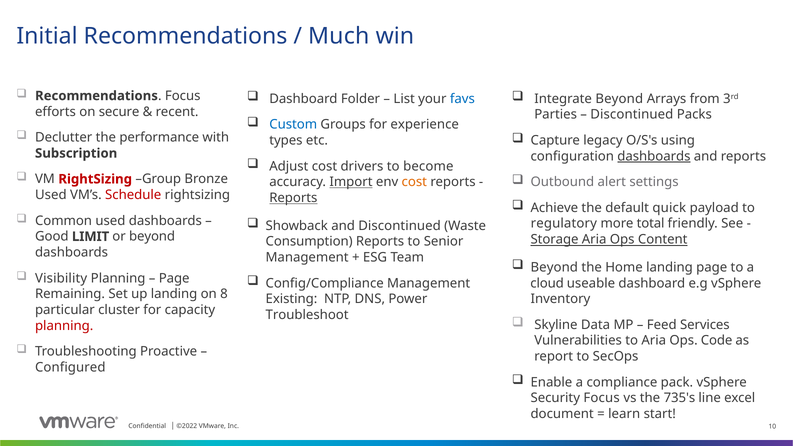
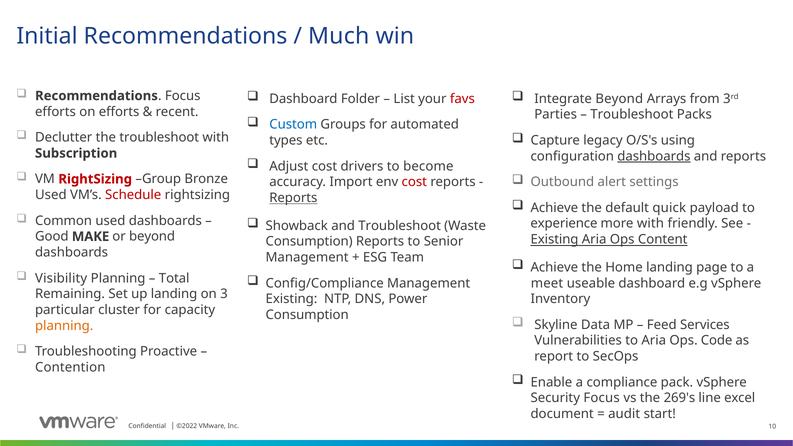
favs colour: blue -> red (462, 99)
on secure: secure -> efforts (119, 112)
Discontinued: Discontinued -> Troubleshoot (632, 115)
experience: experience -> automated (425, 125)
the performance: performance -> troubleshoot (159, 138)
Import underline: present -> none (351, 182)
cost colour: orange -> red (414, 182)
and Discontinued: Discontinued -> Troubleshoot (400, 226)
regulatory: regulatory -> experience (564, 224)
more total: total -> with (650, 224)
LIMIT: LIMIT -> MAKE (91, 237)
Storage: Storage -> Existing (555, 240)
Beyond: Beyond -> Achieve (554, 267)
Page: Page -> Total (174, 278)
cloud: cloud -> meet (547, 283)
8: 8 -> 3 (224, 294)
Troubleshoot: Troubleshoot -> Consumption (307, 315)
planning colour: red -> orange (64, 326)
Configured: Configured -> Contention (70, 368)
735's: 735's -> 269's (679, 398)
learn: learn -> audit (624, 414)
